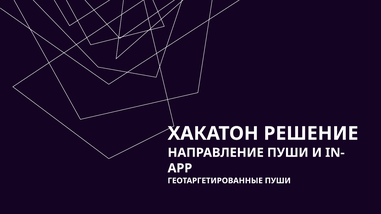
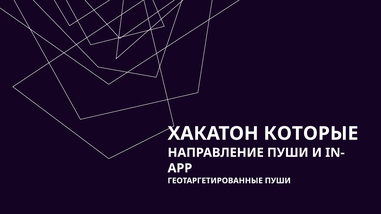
РЕШЕНИЕ: РЕШЕНИЕ -> КОТОРЫЕ (311, 134)
